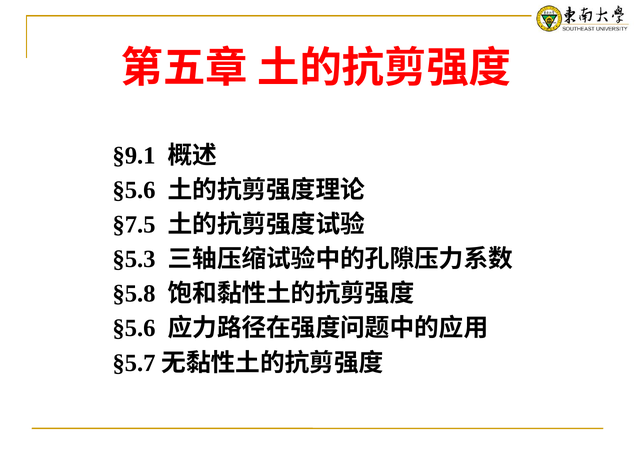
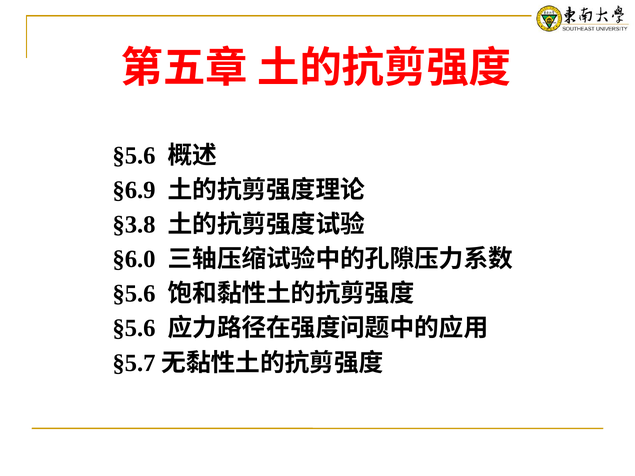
§9.1: §9.1 -> §5.6 (134, 155)
§5.6: §5.6 -> §6.9 (134, 190)
§7.5: §7.5 -> §3.8 (134, 225)
§5.3: §5.3 -> §6.0 (134, 259)
§5.8: §5.8 -> §5.6 (134, 294)
